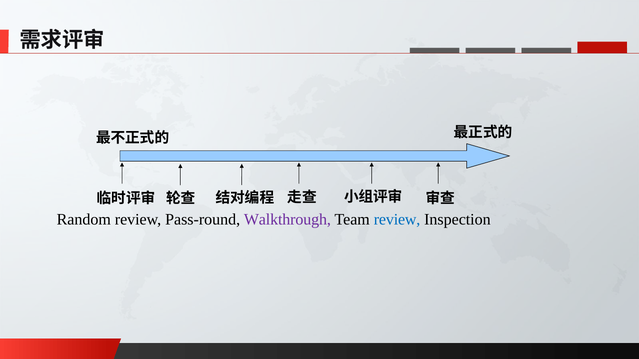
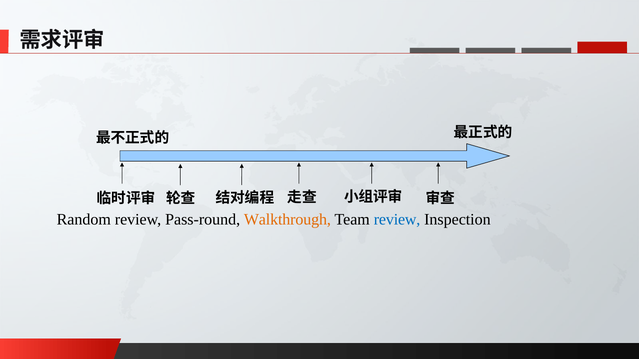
Walkthrough colour: purple -> orange (287, 220)
